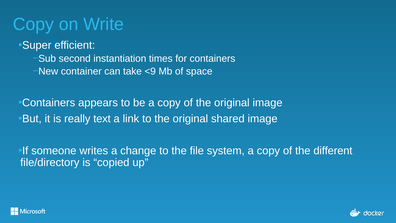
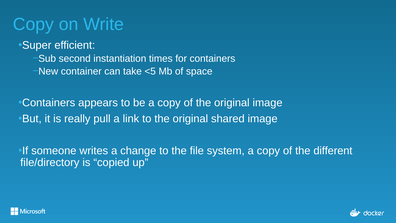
<9: <9 -> <5 (150, 71)
text: text -> pull (102, 119)
